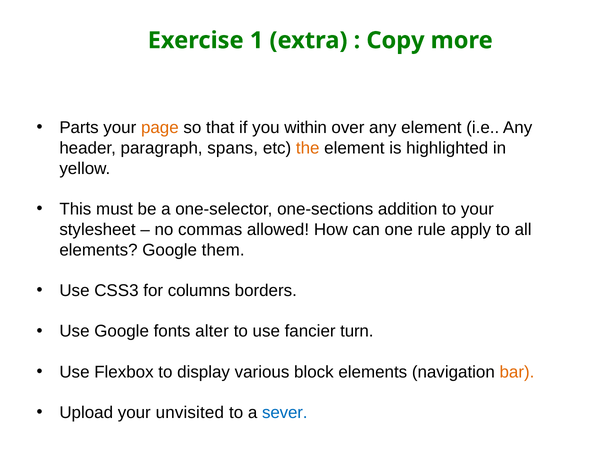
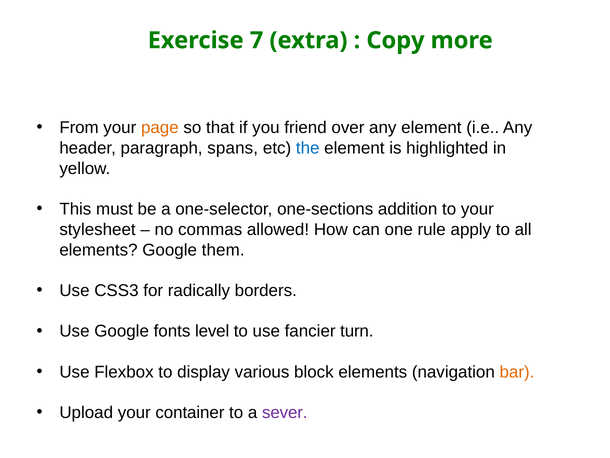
1: 1 -> 7 (257, 40)
Parts: Parts -> From (79, 128)
within: within -> friend (306, 128)
the colour: orange -> blue (308, 148)
columns: columns -> radically (199, 290)
alter: alter -> level (212, 331)
unvisited: unvisited -> container (190, 412)
sever colour: blue -> purple (285, 412)
